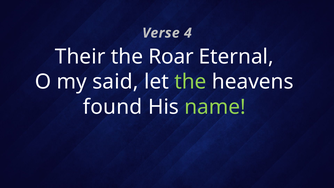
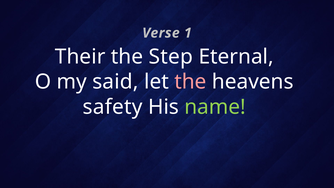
4: 4 -> 1 (188, 33)
Roar: Roar -> Step (171, 57)
the colour: light green -> pink (190, 82)
found: found -> safety (113, 107)
